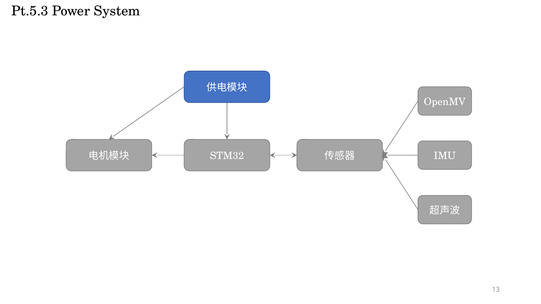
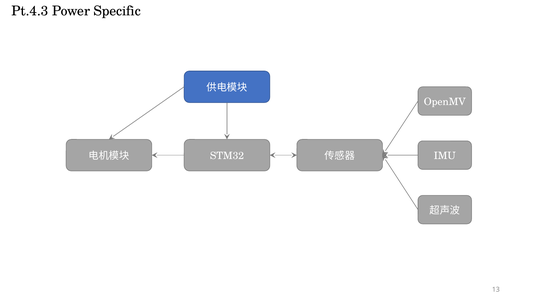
Pt.5.3: Pt.5.3 -> Pt.4.3 (30, 11)
System: System -> Specific (117, 11)
